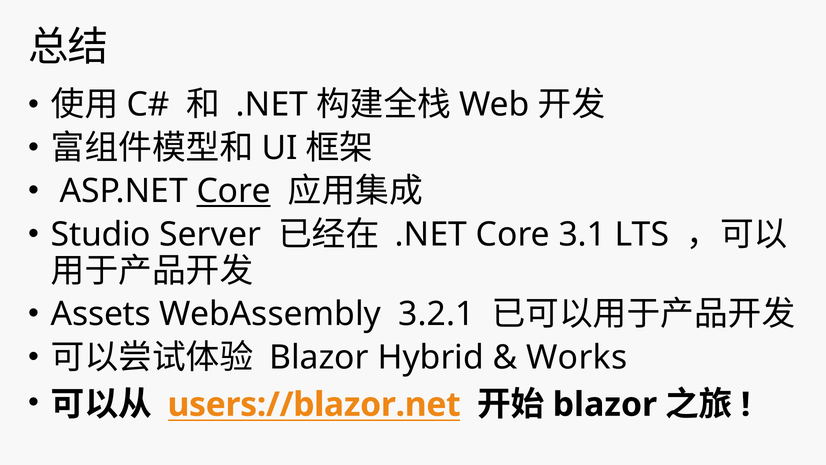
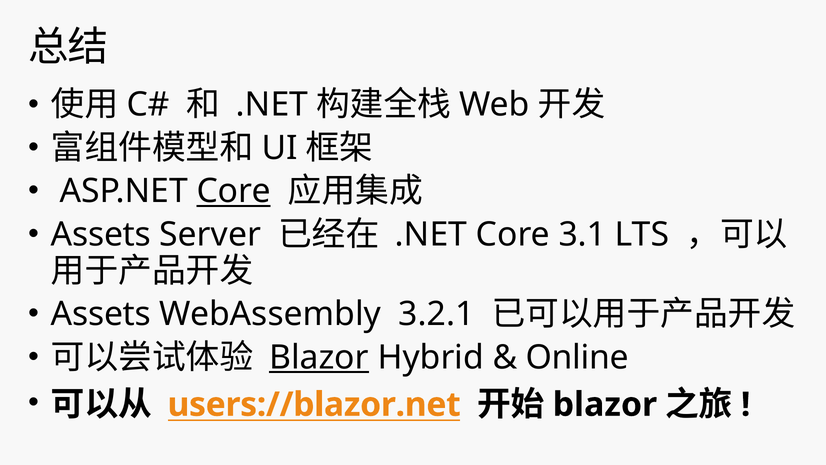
Studio: Studio -> Assets (101, 234)
Blazor underline: none -> present (319, 357)
Works: Works -> Online (577, 357)
